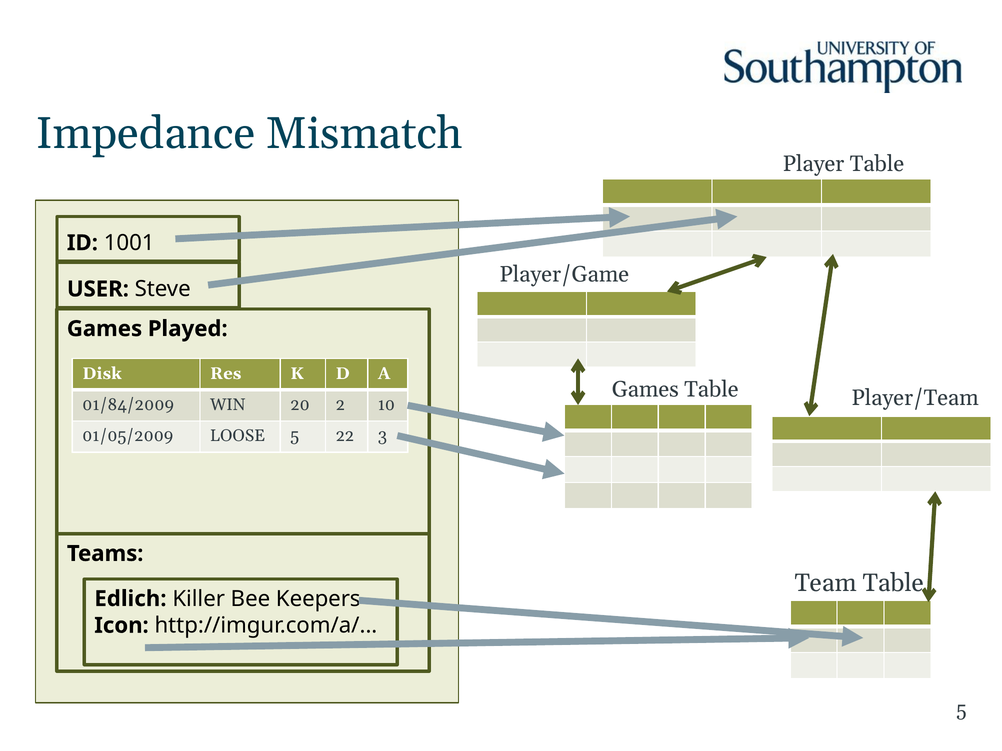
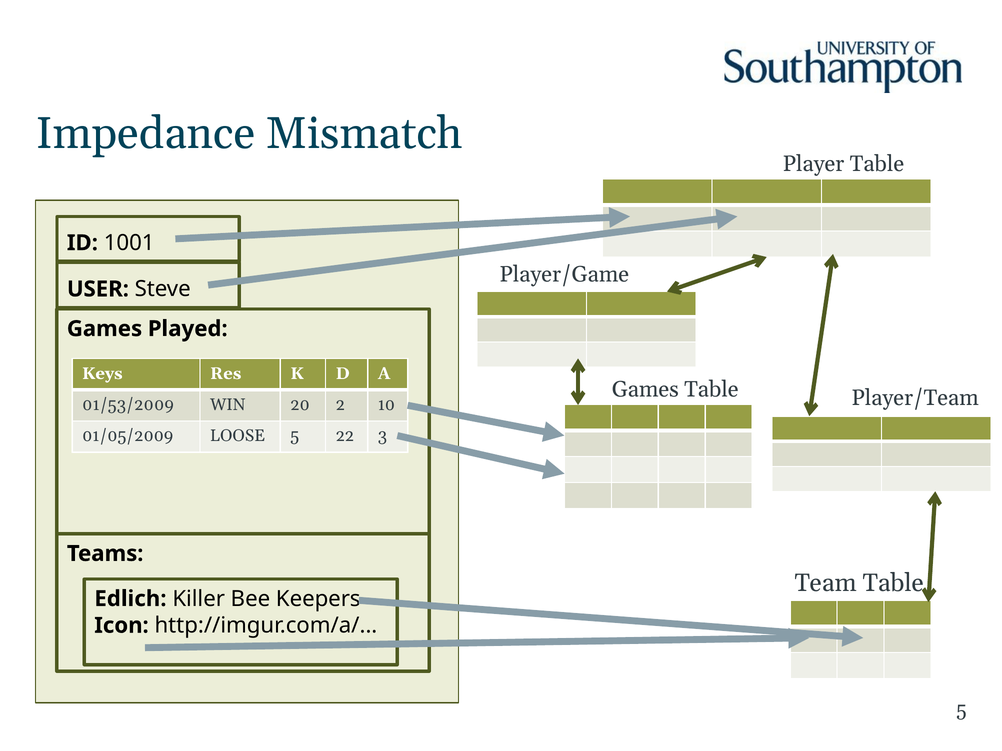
Disk: Disk -> Keys (102, 374)
01/84/2009: 01/84/2009 -> 01/53/2009 (128, 405)
